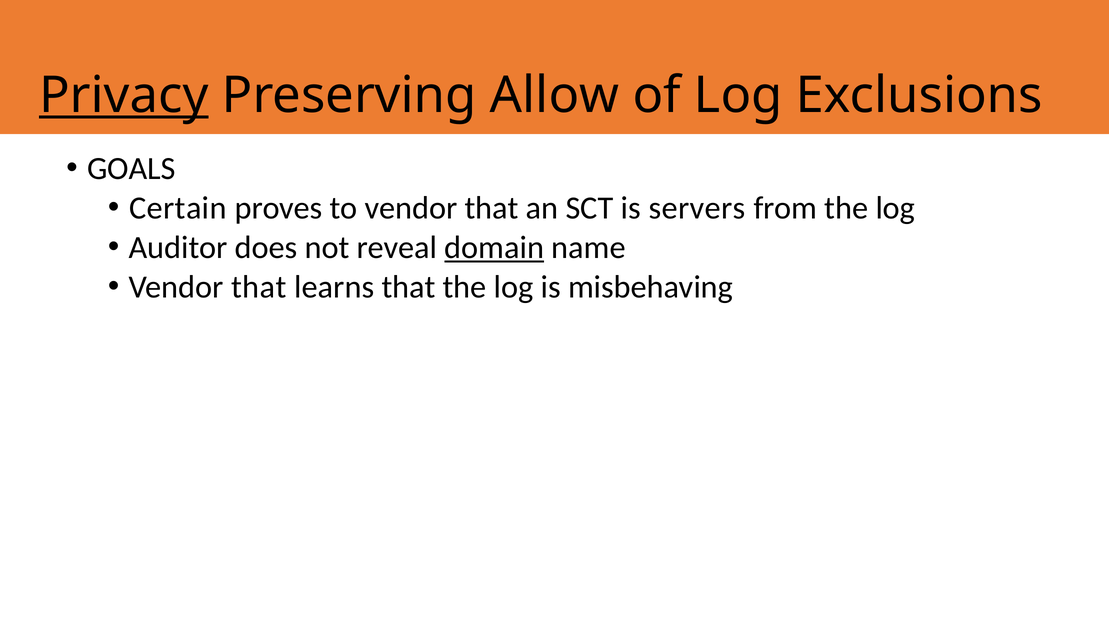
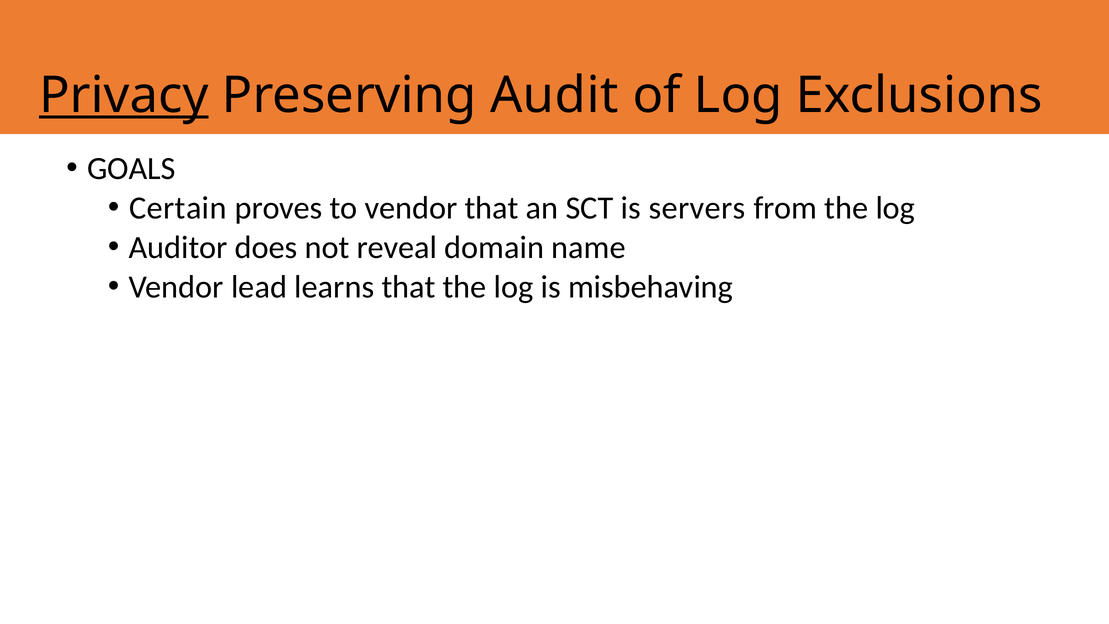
Allow: Allow -> Audit (554, 95)
domain underline: present -> none (494, 247)
that: that -> lead (259, 287)
